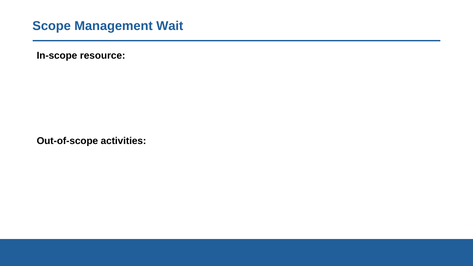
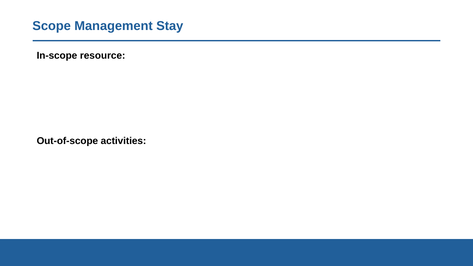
Wait: Wait -> Stay (170, 26)
